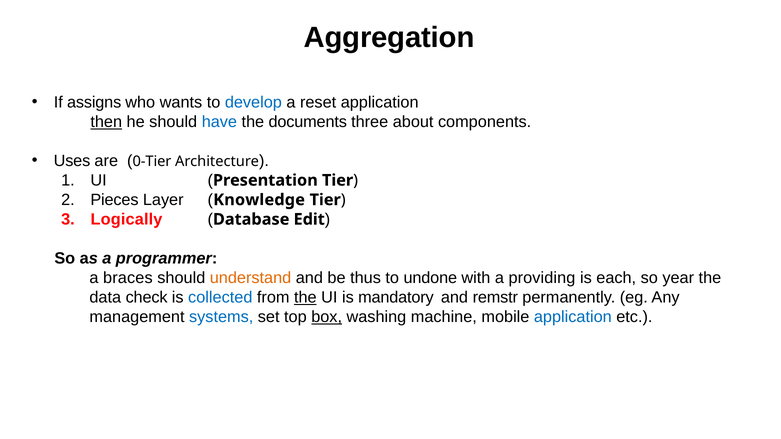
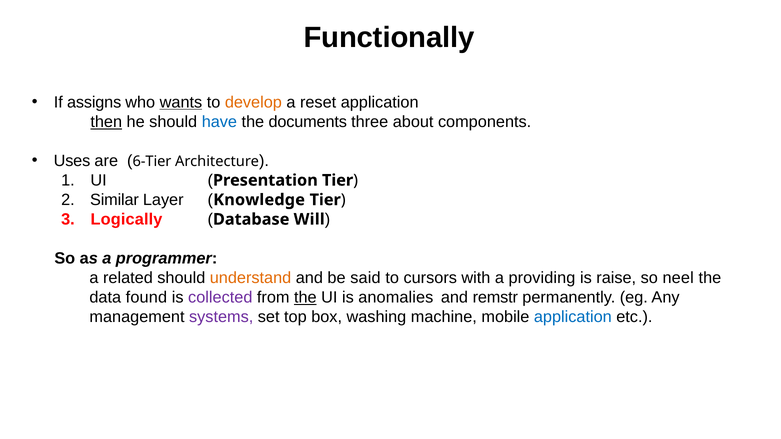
Aggregation: Aggregation -> Functionally (389, 38)
wants underline: none -> present (181, 102)
develop colour: blue -> orange (253, 102)
0-Tier: 0-Tier -> 6-Tier (152, 161)
Pieces: Pieces -> Similar (114, 200)
Edit: Edit -> Will (309, 220)
braces: braces -> related (128, 278)
thus: thus -> said (365, 278)
undone: undone -> cursors (430, 278)
each: each -> raise (616, 278)
year: year -> neel (678, 278)
check: check -> found (146, 298)
collected colour: blue -> purple (220, 298)
mandatory: mandatory -> anomalies (396, 298)
systems colour: blue -> purple (221, 317)
box underline: present -> none (327, 317)
